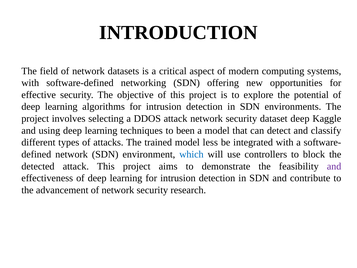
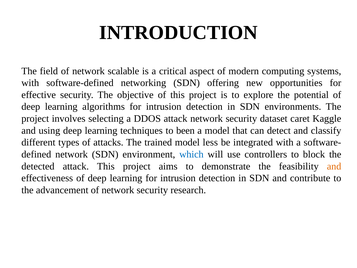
datasets: datasets -> scalable (123, 71)
dataset deep: deep -> caret (300, 119)
and colour: purple -> orange (334, 166)
